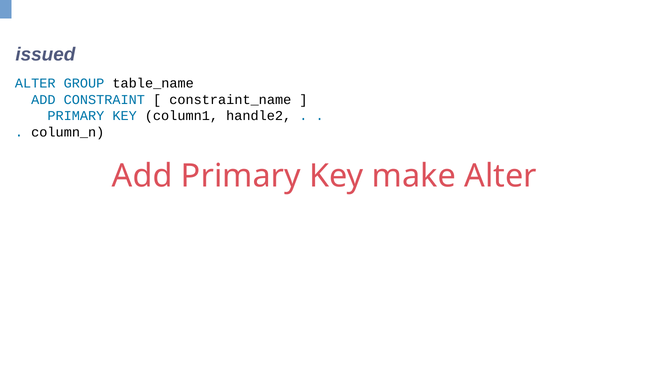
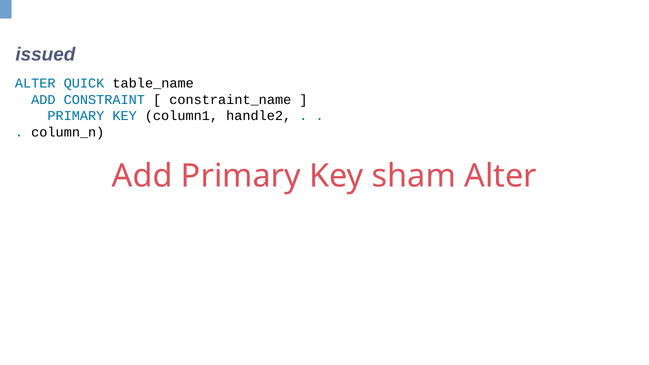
GROUP: GROUP -> QUICK (84, 83)
make: make -> sham (414, 176)
